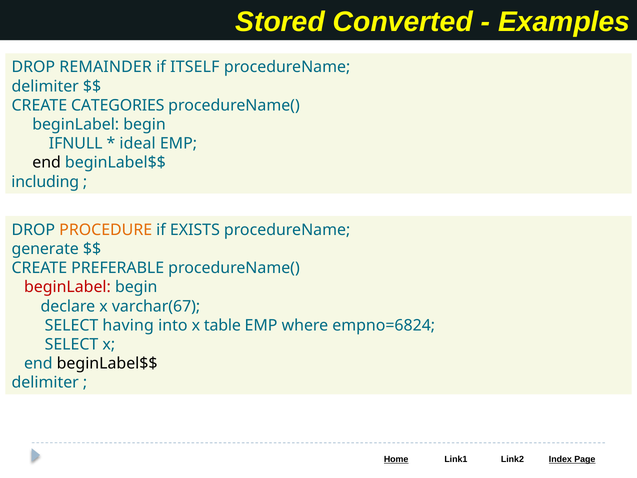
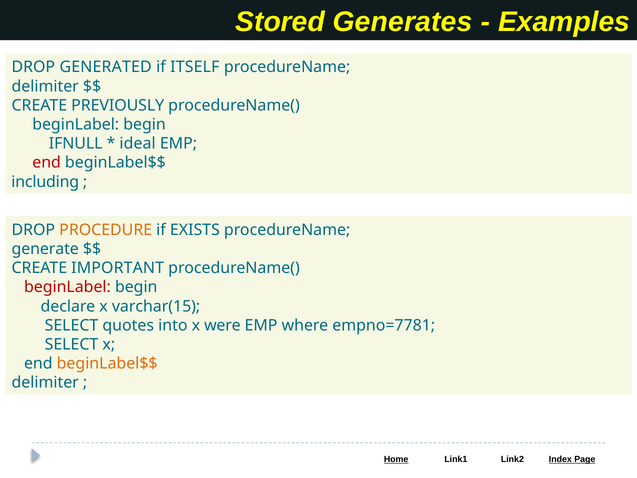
Converted: Converted -> Generates (403, 22)
REMAINDER: REMAINDER -> GENERATED (106, 67)
CATEGORIES: CATEGORIES -> PREVIOUSLY (118, 105)
end colour: black -> red (47, 163)
PREFERABLE: PREFERABLE -> IMPORTANT (118, 268)
varchar(67: varchar(67 -> varchar(15 (156, 306)
having: having -> quotes (128, 325)
table: table -> were (222, 325)
empno=6824: empno=6824 -> empno=7781 (384, 325)
beginLabel$$ colour: black -> orange (107, 363)
